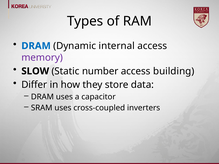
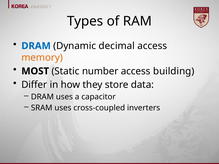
internal: internal -> decimal (117, 46)
memory colour: purple -> orange (42, 58)
SLOW: SLOW -> MOST (35, 71)
